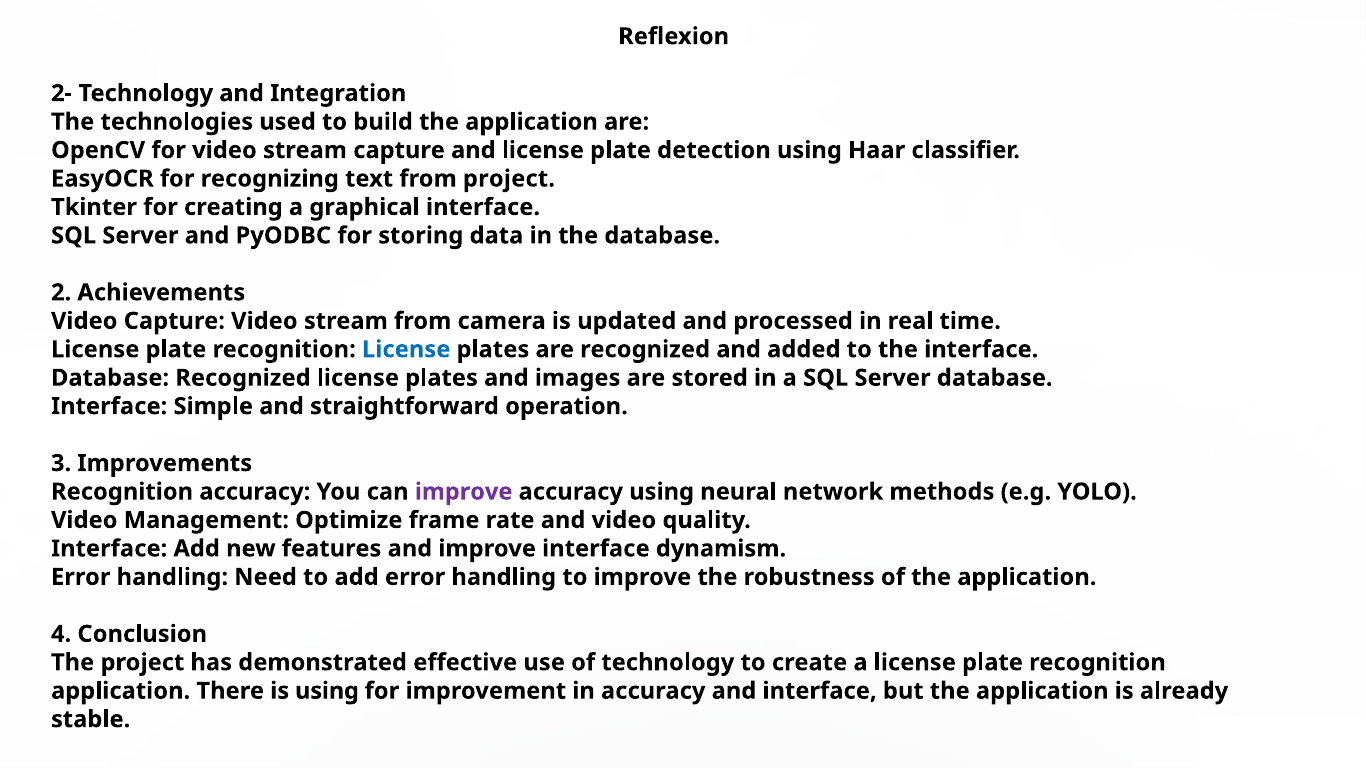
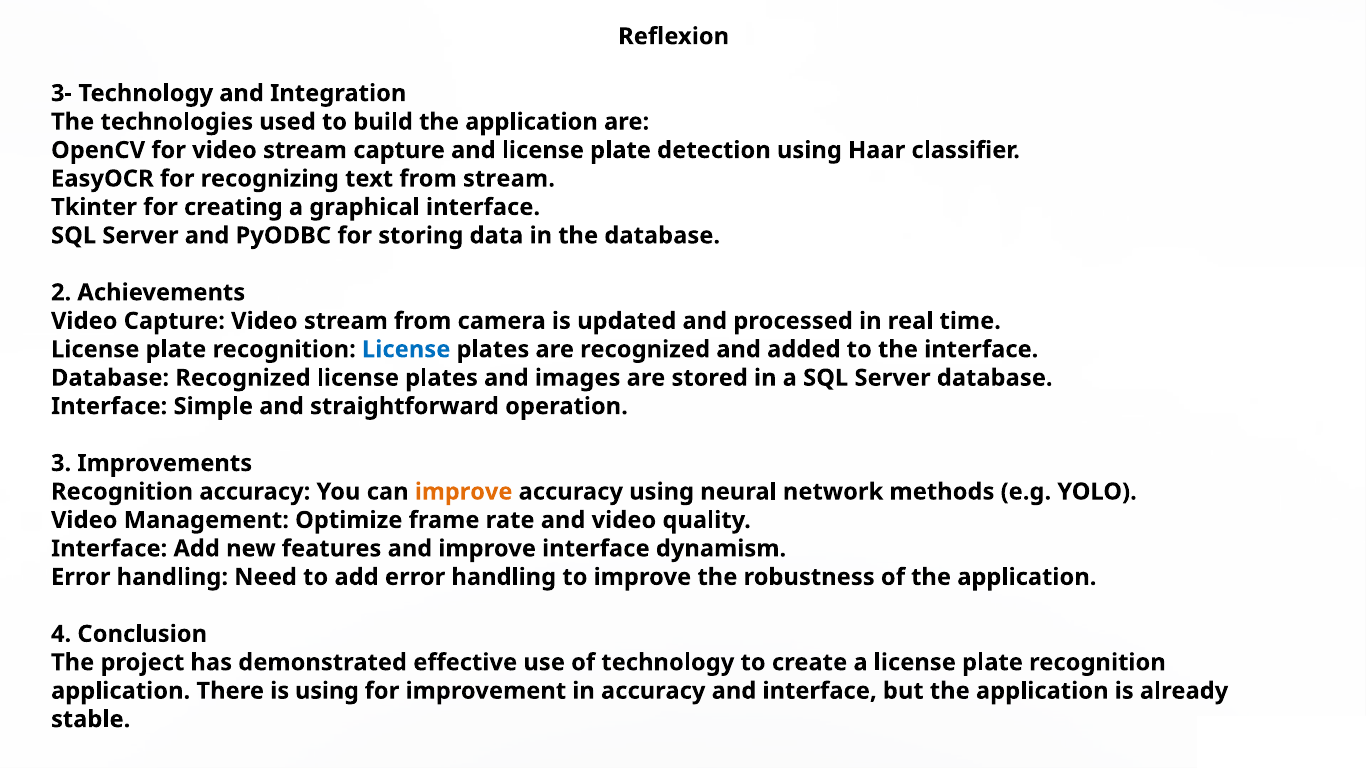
2-: 2- -> 3- (62, 93)
from project: project -> stream (509, 179)
improve colour: purple -> orange (464, 492)
